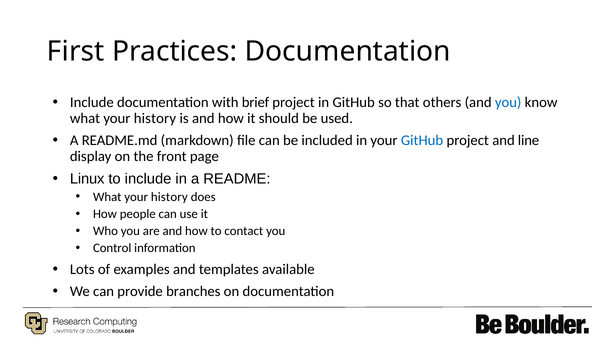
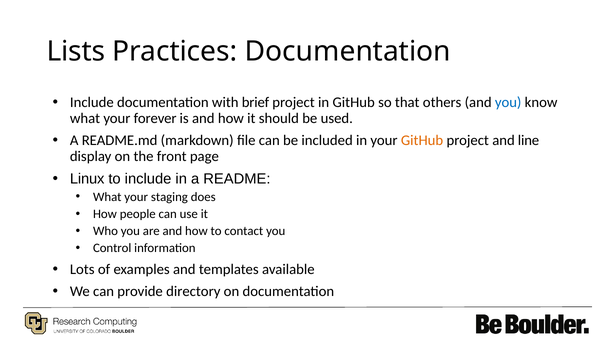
First: First -> Lists (76, 52)
history: history -> forever (155, 118)
GitHub colour: blue -> orange (422, 140)
history: history -> staging (169, 197)
branches: branches -> directory (193, 291)
